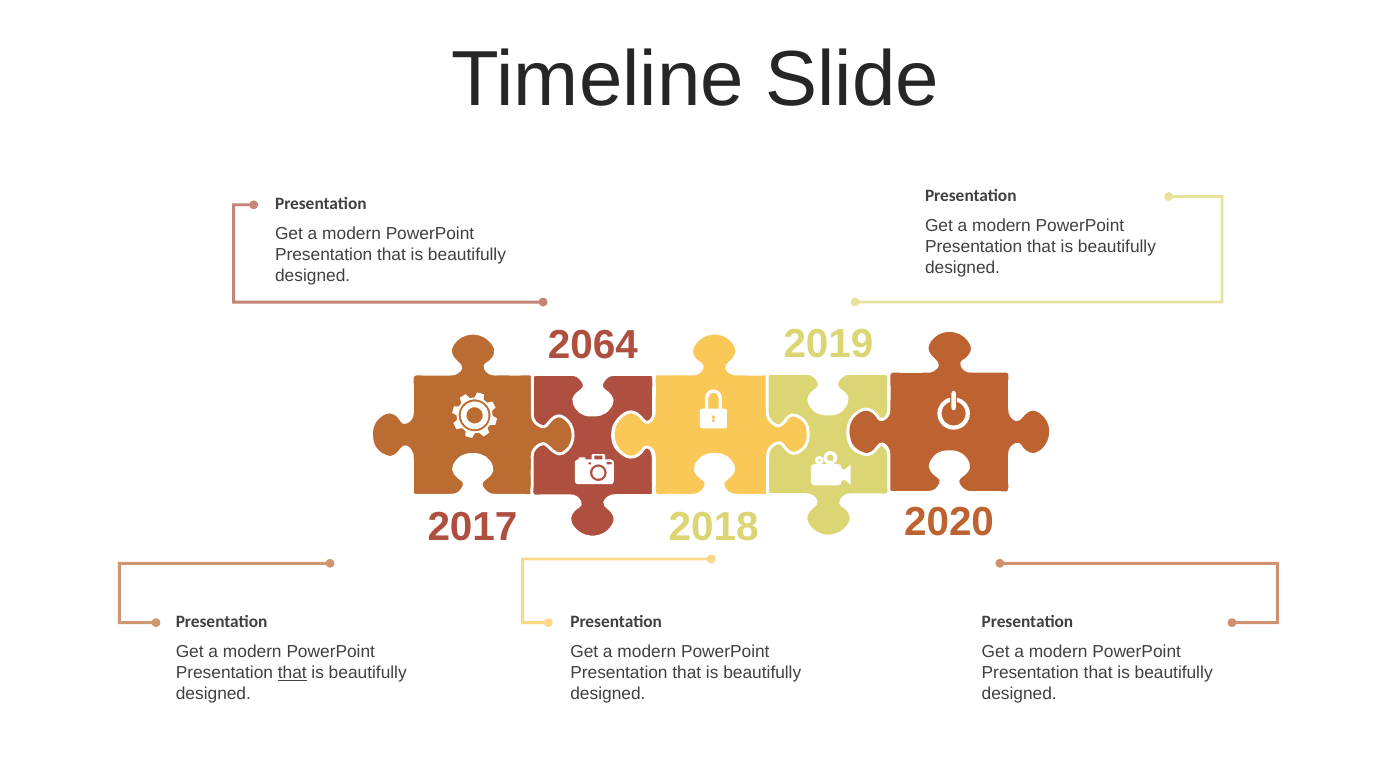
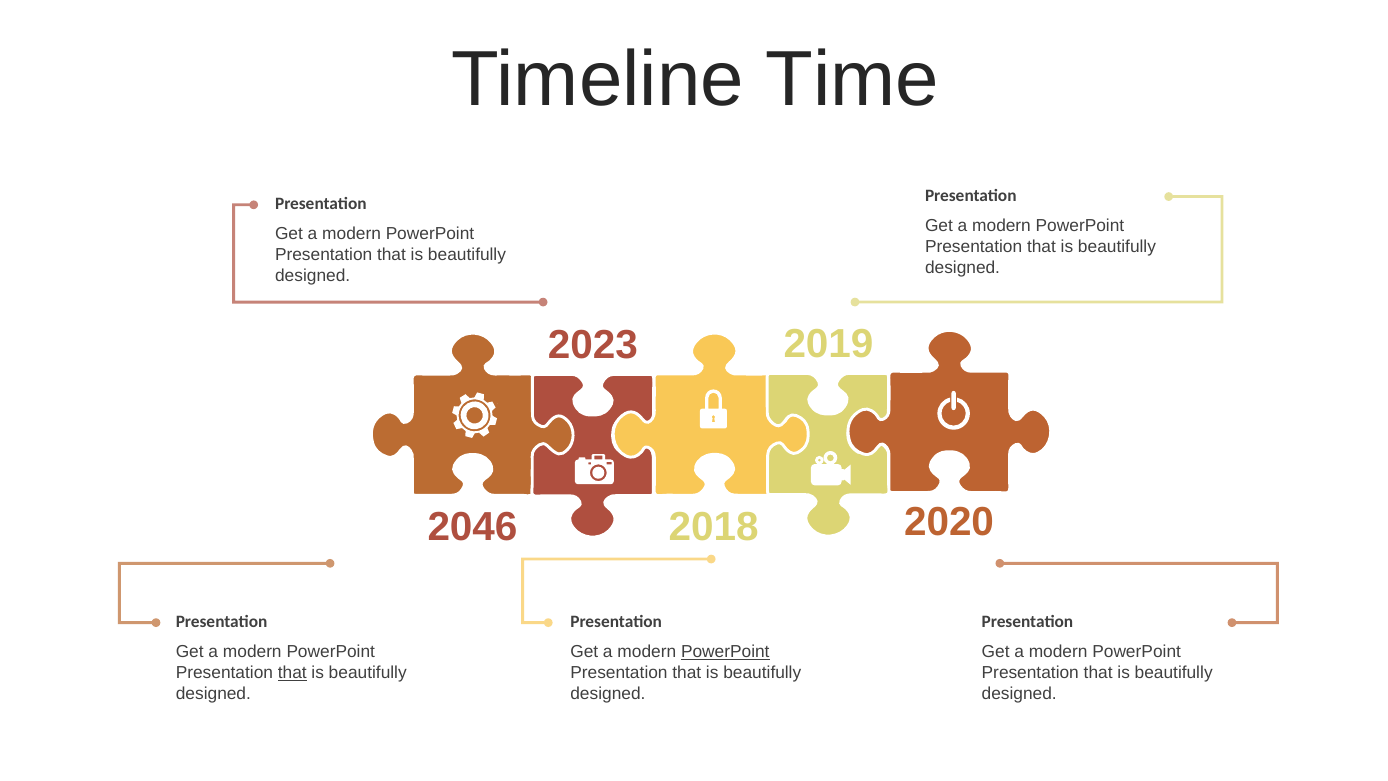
Slide: Slide -> Time (852, 79)
2064: 2064 -> 2023 (593, 345)
2017: 2017 -> 2046 (472, 527)
PowerPoint underline: none -> present (725, 652)
